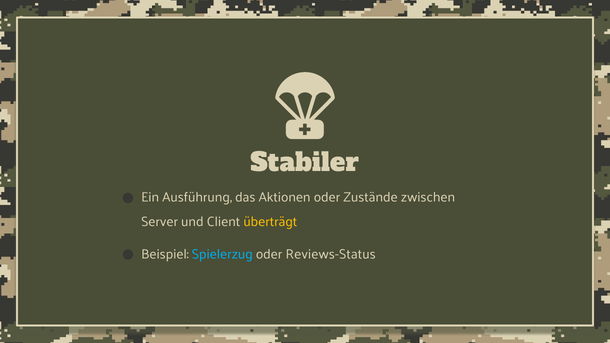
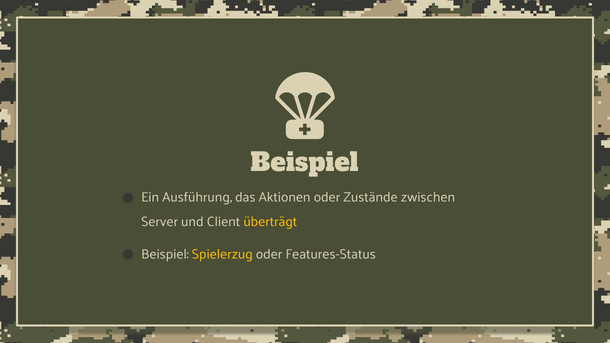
Stabiler: Stabiler -> Beispiel (305, 163)
Spielerzug colour: light blue -> yellow (222, 254)
Reviews-Status: Reviews-Status -> Features-Status (331, 254)
